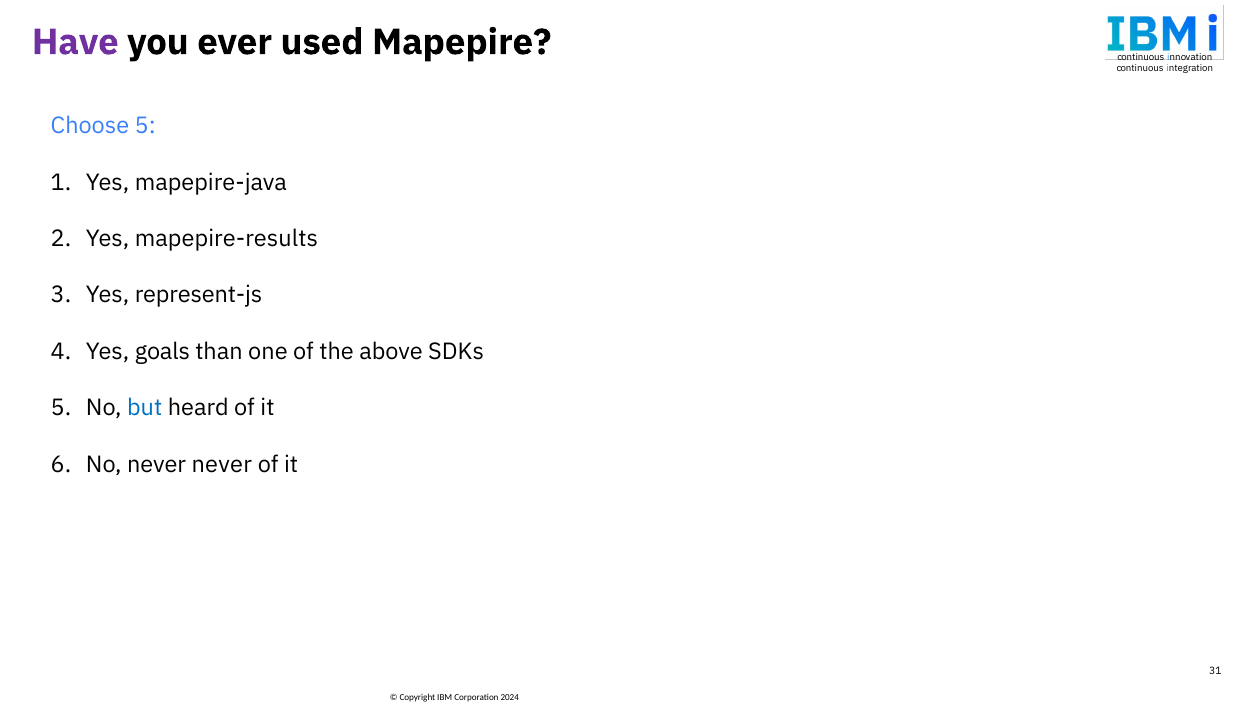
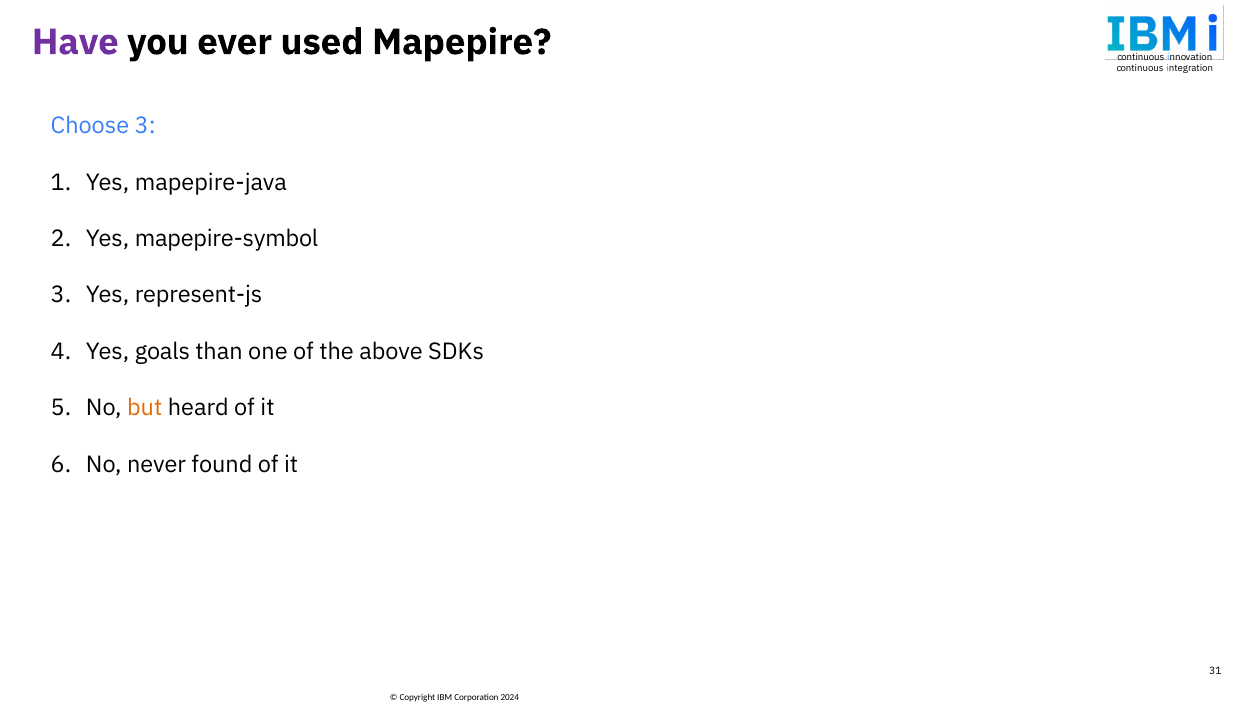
Choose 5: 5 -> 3 (145, 126)
mapepire-results: mapepire-results -> mapepire-symbol (227, 239)
but colour: blue -> orange (145, 408)
never never: never -> found (222, 464)
